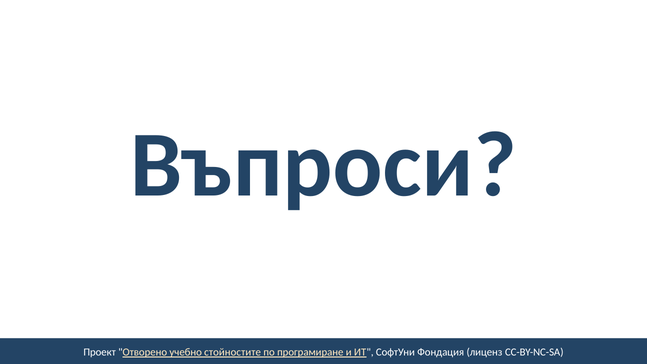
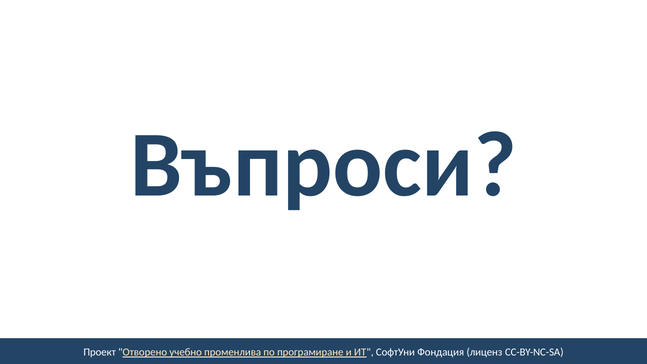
стойностите: стойностите -> променлива (233, 352)
